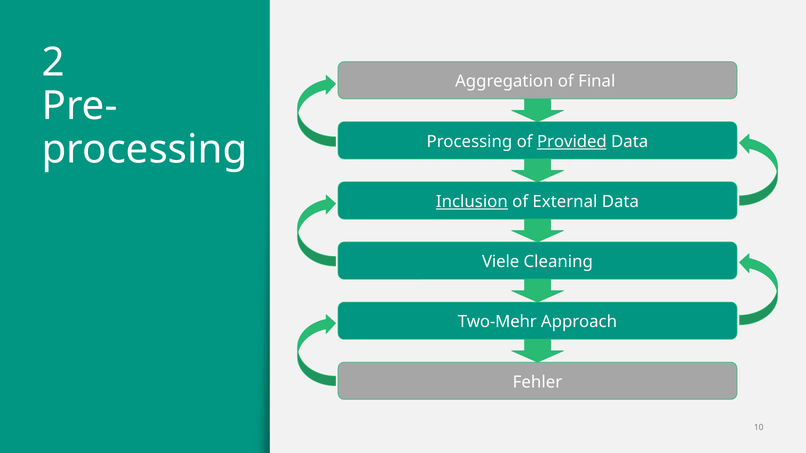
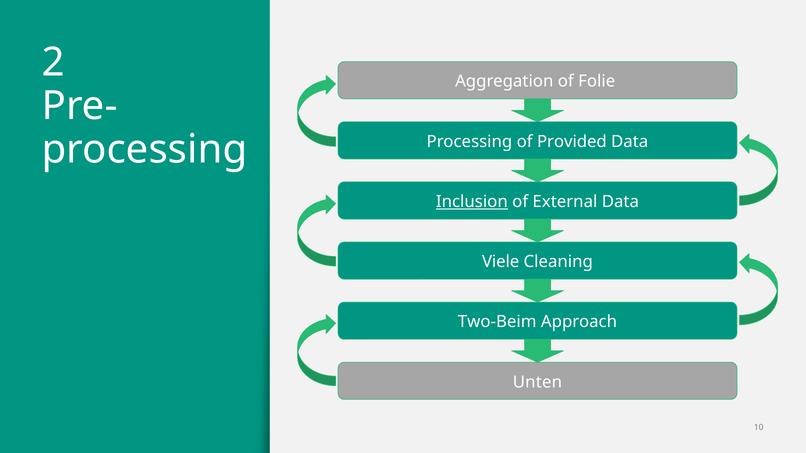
Final: Final -> Folie (597, 81)
Provided underline: present -> none (572, 142)
Two-Mehr: Two-Mehr -> Two-Beim (497, 322)
Fehler: Fehler -> Unten (537, 382)
